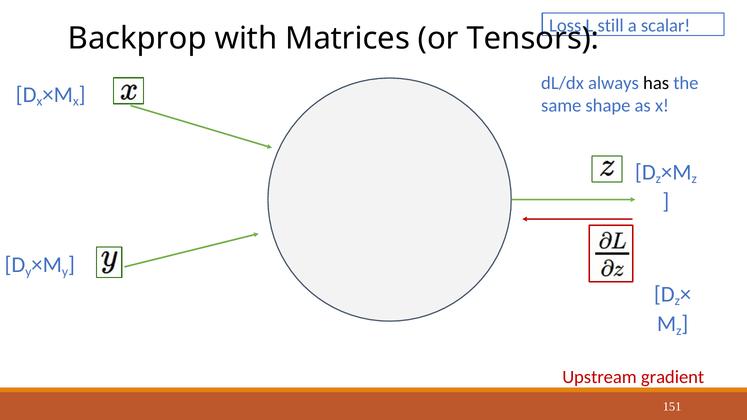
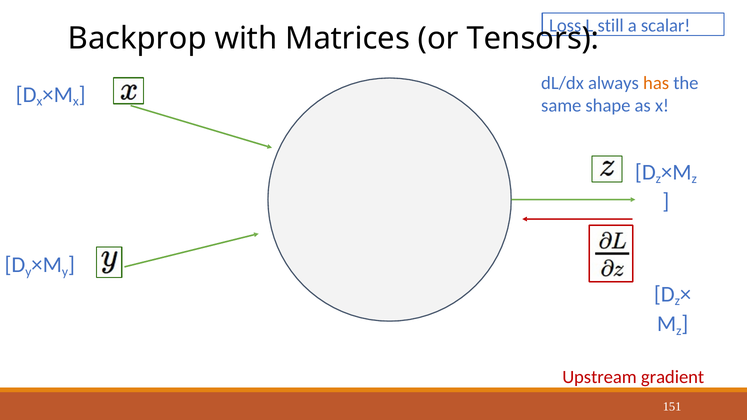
has colour: black -> orange (656, 83)
